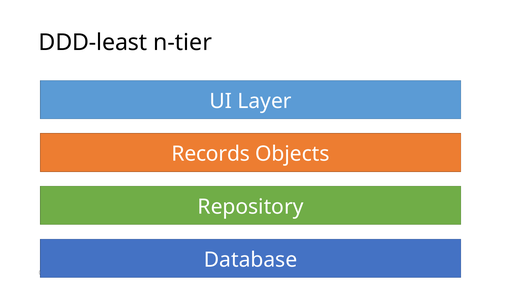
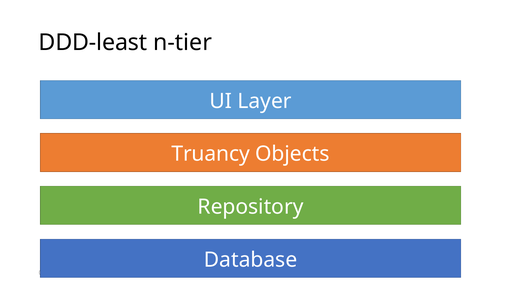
Records: Records -> Truancy (211, 154)
